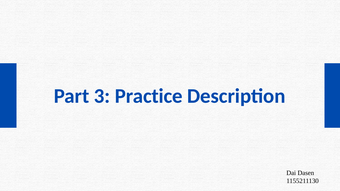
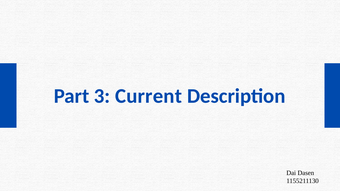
Practice: Practice -> Current (149, 96)
